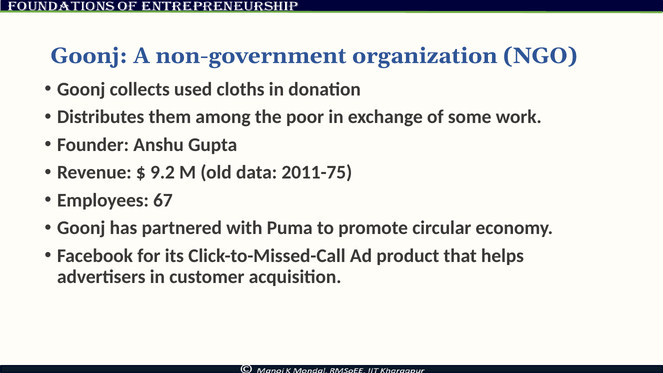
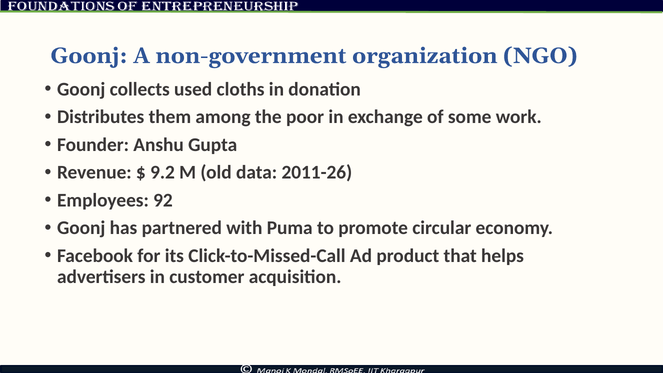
2011-75: 2011-75 -> 2011-26 (317, 172)
67: 67 -> 92 (163, 200)
